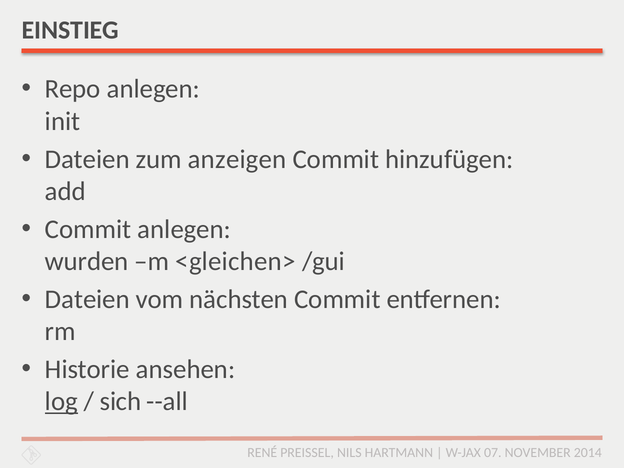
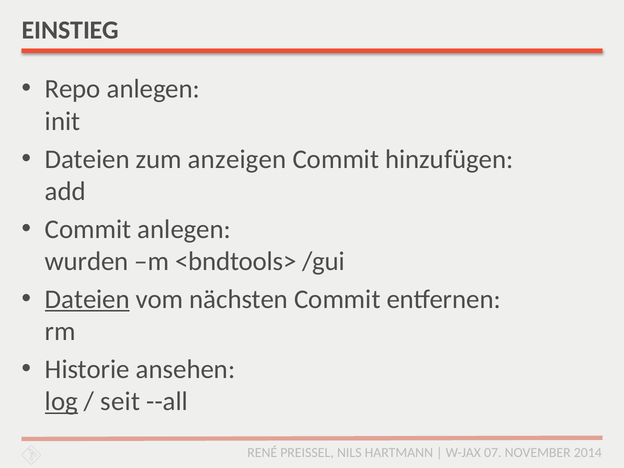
<gleichen>: <gleichen> -> <bndtools> (236, 261)
Dateien underline: none -> present (87, 299)
sich: sich -> seit (120, 402)
